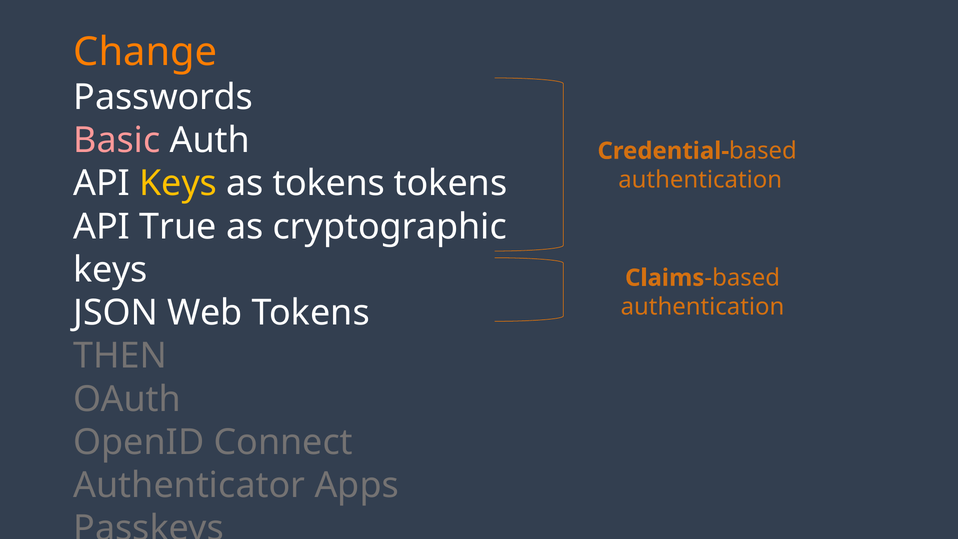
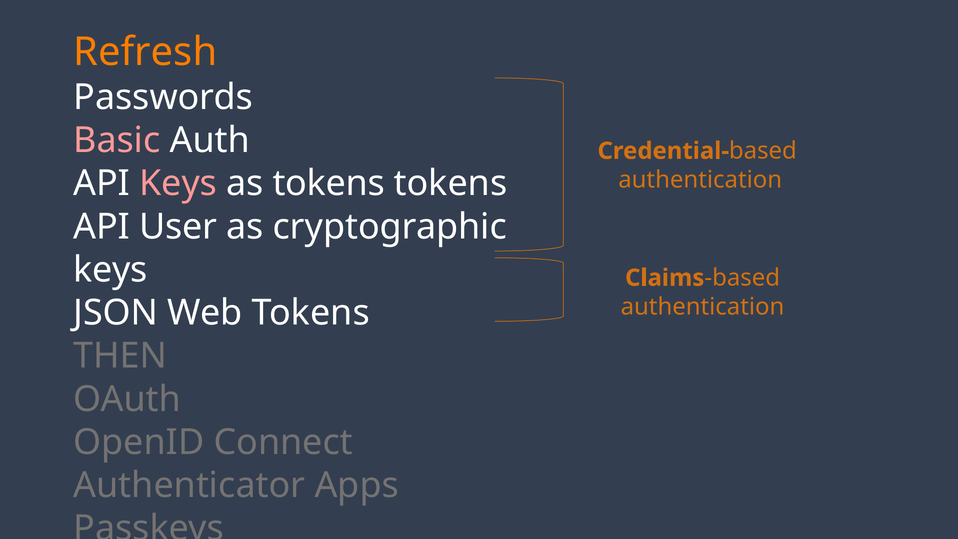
Change: Change -> Refresh (145, 52)
Keys colour: yellow -> pink (178, 184)
True: True -> User (178, 227)
